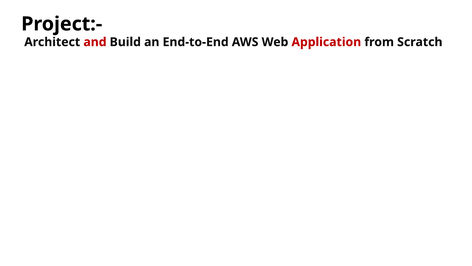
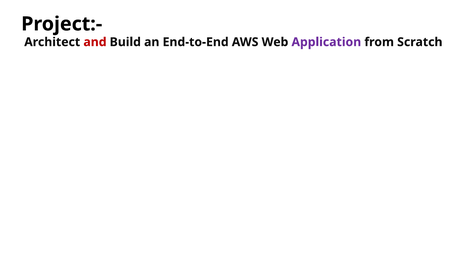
Application colour: red -> purple (326, 42)
